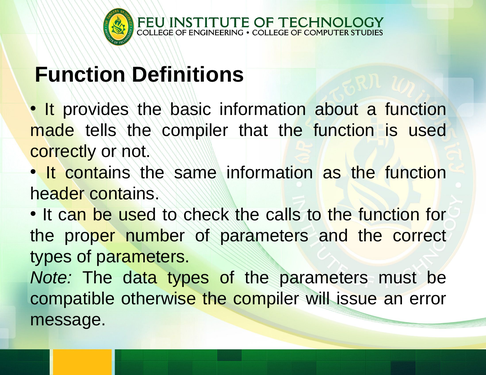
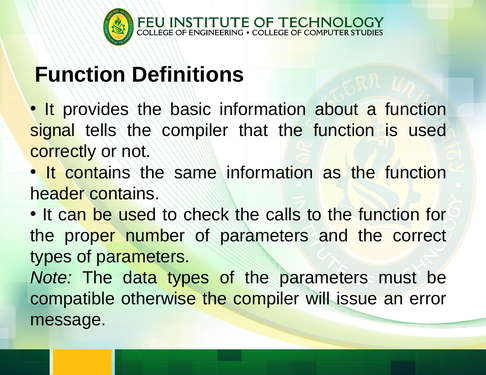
made: made -> signal (53, 131)
